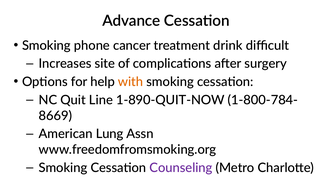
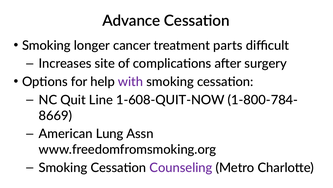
phone: phone -> longer (92, 45)
drink: drink -> parts (228, 45)
with colour: orange -> purple (130, 82)
1-890-QUIT-NOW: 1-890-QUIT-NOW -> 1-608-QUIT-NOW (170, 100)
